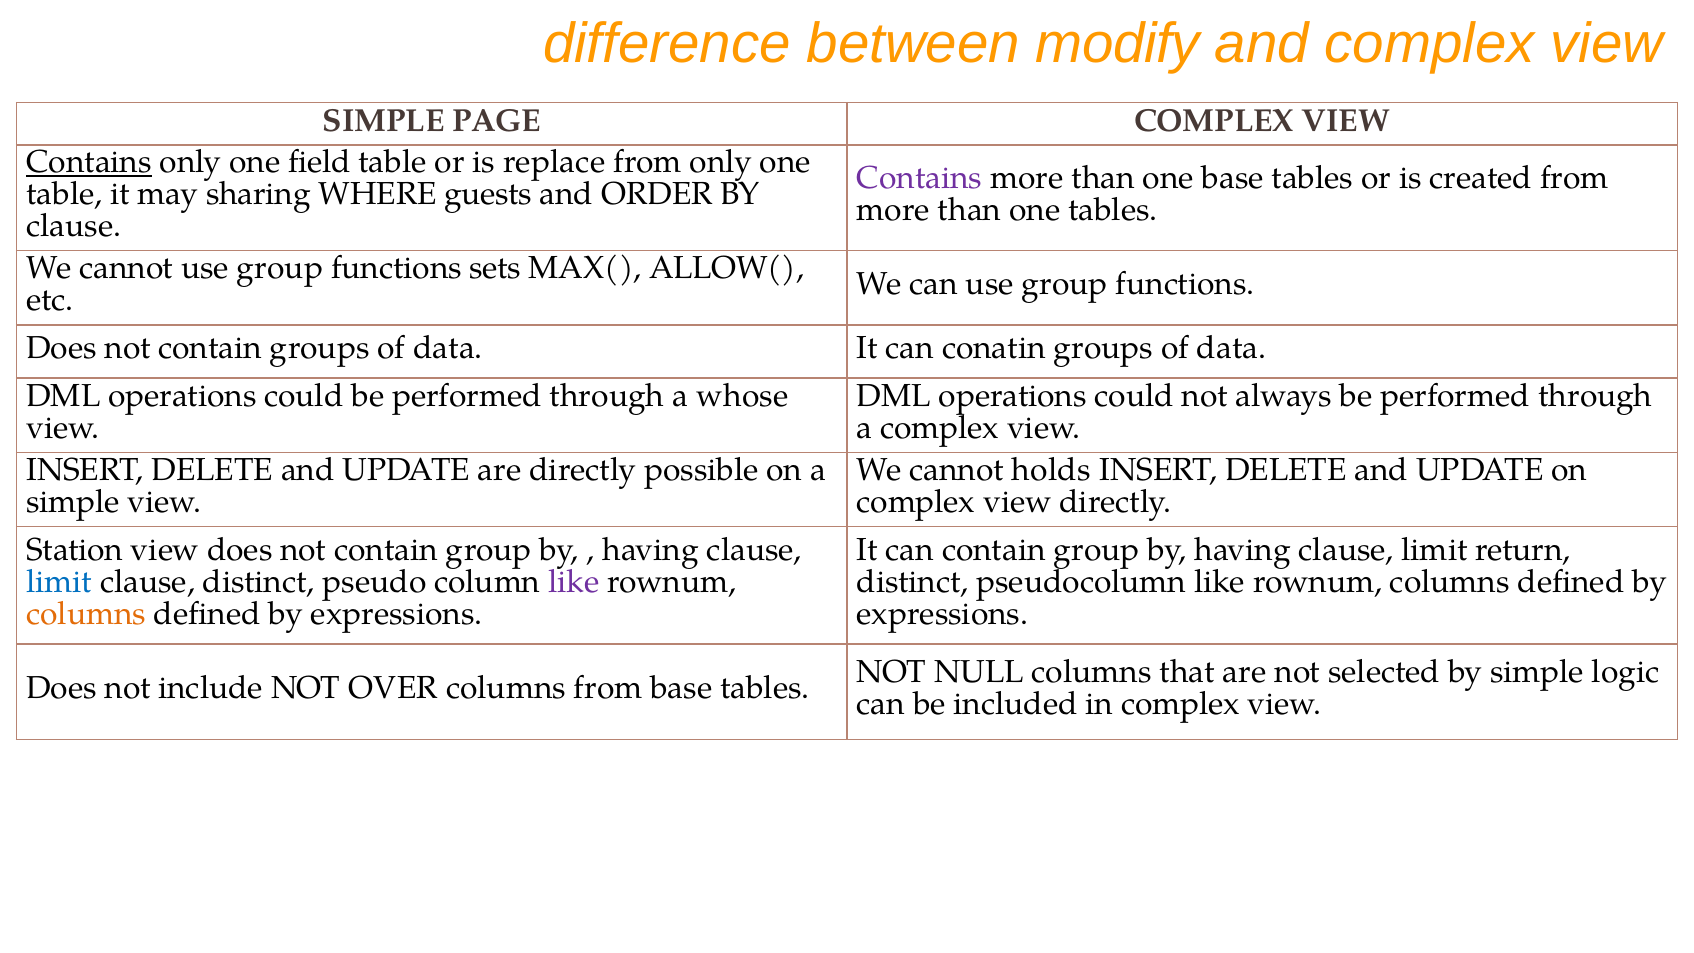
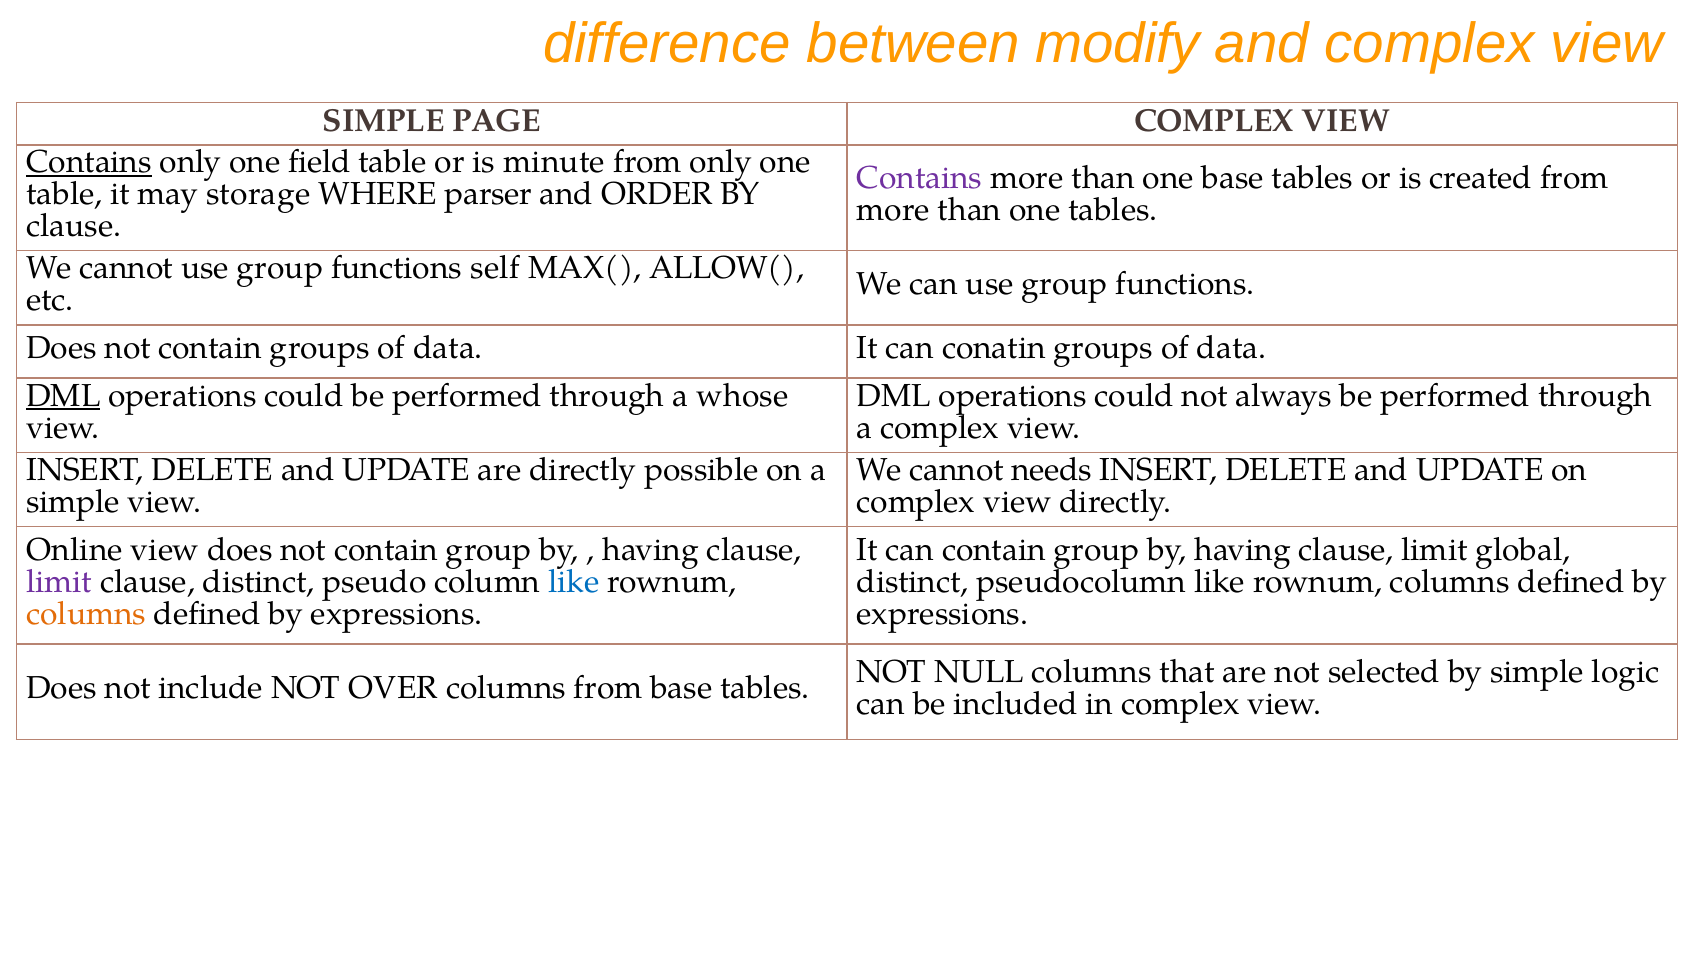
replace: replace -> minute (554, 162)
sharing: sharing -> storage (258, 194)
guests: guests -> parser (488, 194)
sets: sets -> self (495, 268)
DML underline: none -> present (63, 396)
holds: holds -> needs (1052, 470)
Station: Station -> Online (75, 550)
return: return -> global (1523, 550)
limit colour: blue -> purple (59, 582)
like colour: purple -> blue (574, 582)
